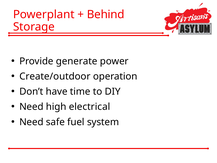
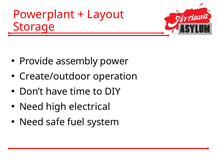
Behind: Behind -> Layout (106, 14)
generate: generate -> assembly (77, 61)
